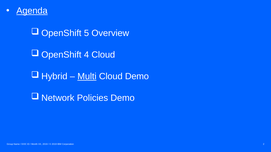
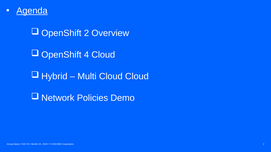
5: 5 -> 2 (86, 33)
Multi underline: present -> none (87, 77)
Cloud Demo: Demo -> Cloud (137, 77)
